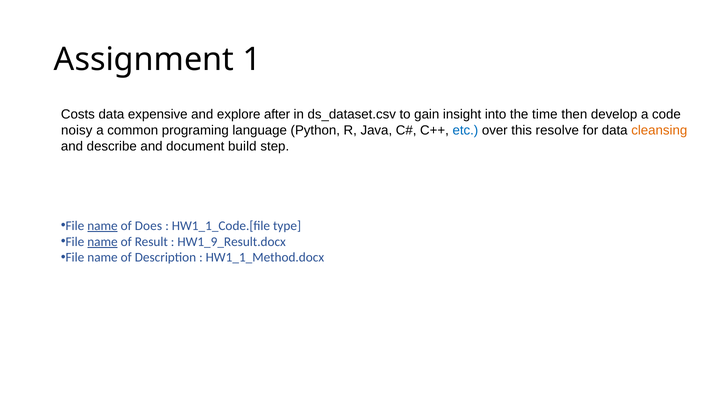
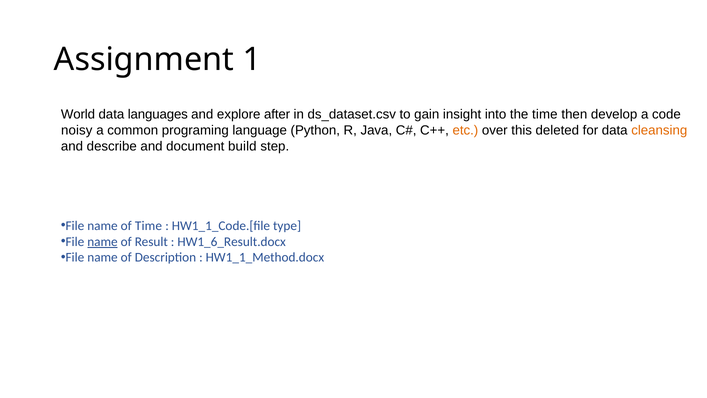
Costs: Costs -> World (78, 114)
expensive: expensive -> languages (158, 114)
etc colour: blue -> orange (465, 130)
resolve: resolve -> deleted (557, 130)
name underline: present -> none (102, 226)
of Does: Does -> Time (148, 226)
HW1_9_Result.docx: HW1_9_Result.docx -> HW1_6_Result.docx (232, 242)
